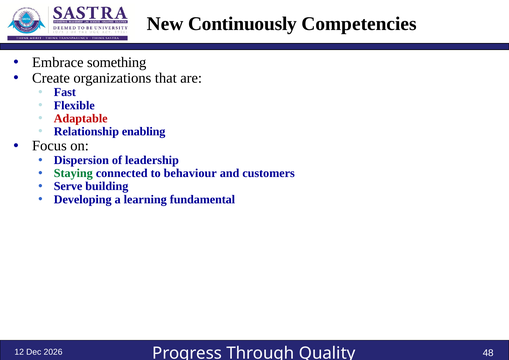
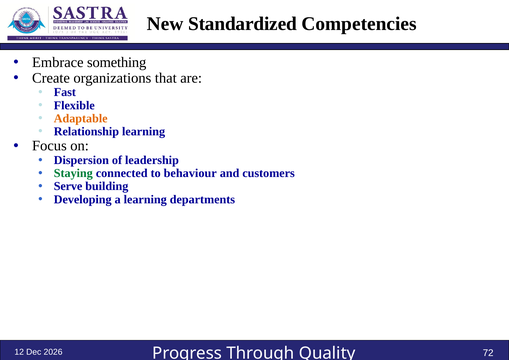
Continuously: Continuously -> Standardized (243, 24)
Adaptable colour: red -> orange (81, 118)
Relationship enabling: enabling -> learning (144, 131)
fundamental: fundamental -> departments (202, 199)
48: 48 -> 72 (488, 353)
